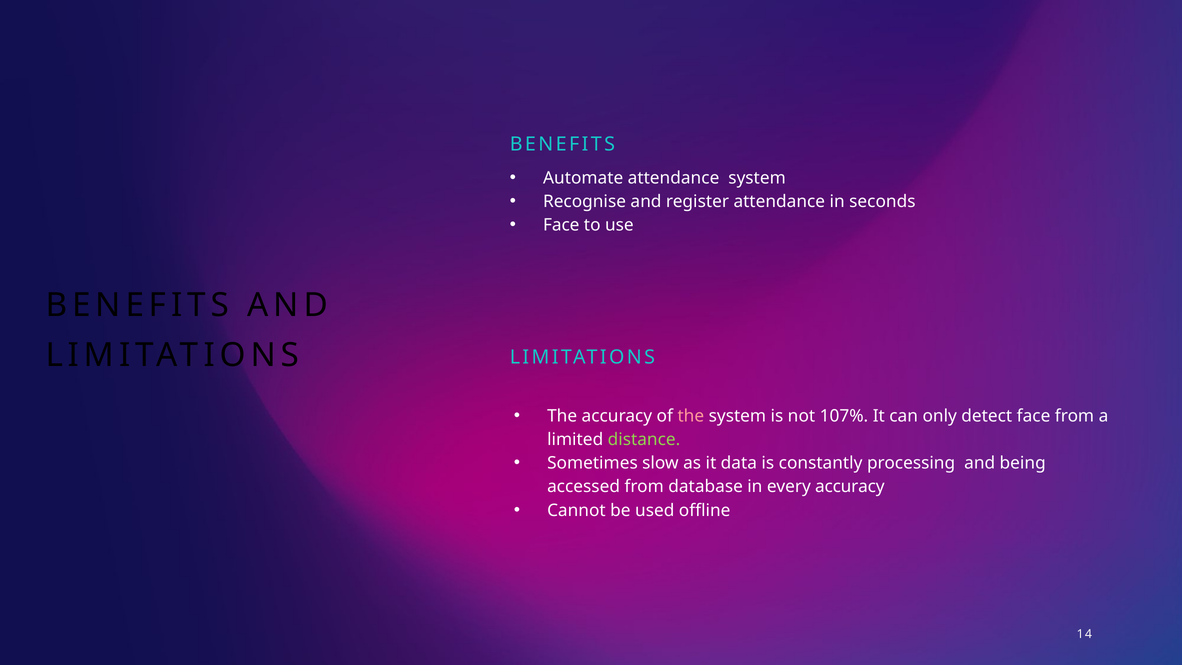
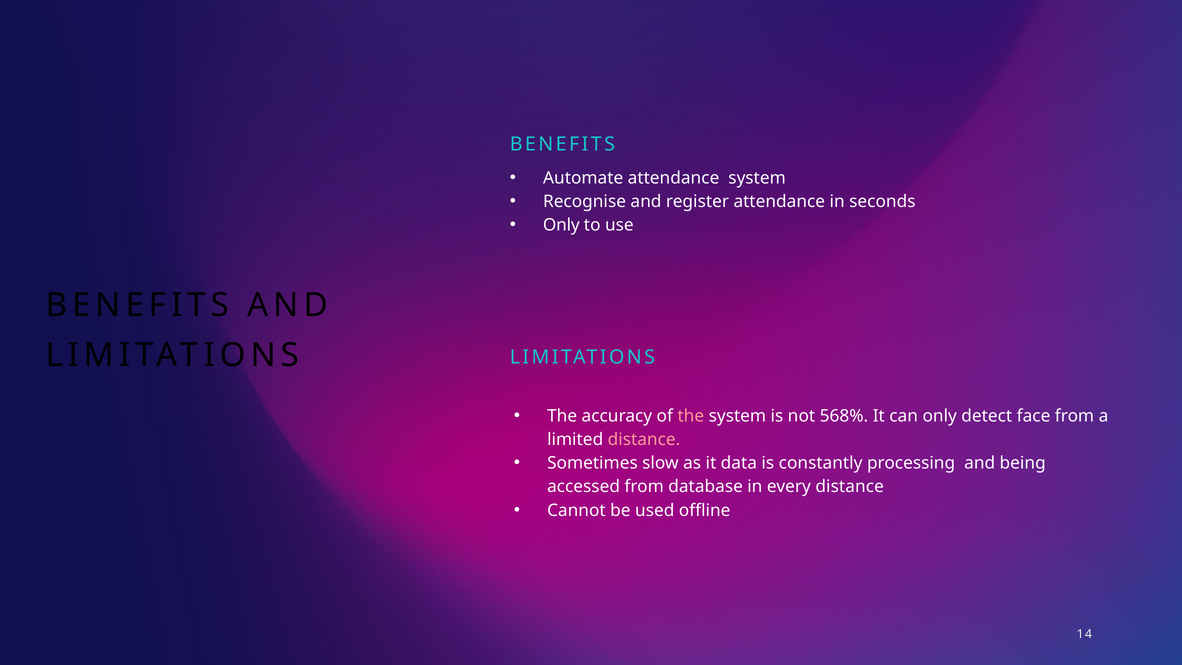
Face: Face -> Only (561, 225)
107%: 107% -> 568% (844, 416)
distance colour: light green -> pink (644, 439)
every accuracy: accuracy -> distance (850, 487)
